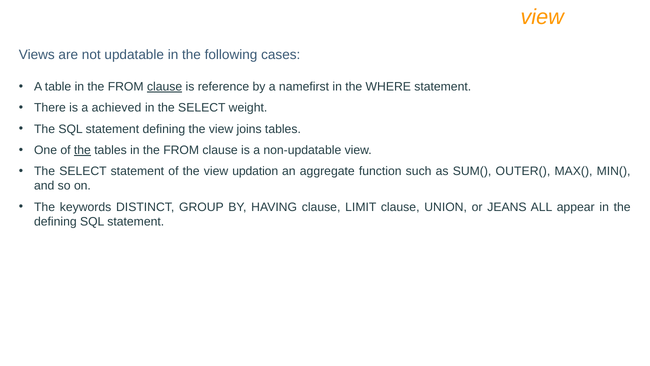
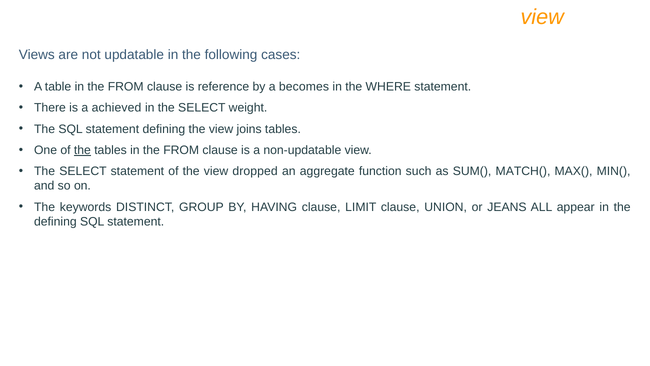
clause underline: present -> none (165, 87)
namefirst: namefirst -> becomes (304, 87)
updation: updation -> dropped (255, 171)
OUTER(: OUTER( -> MATCH( (523, 171)
